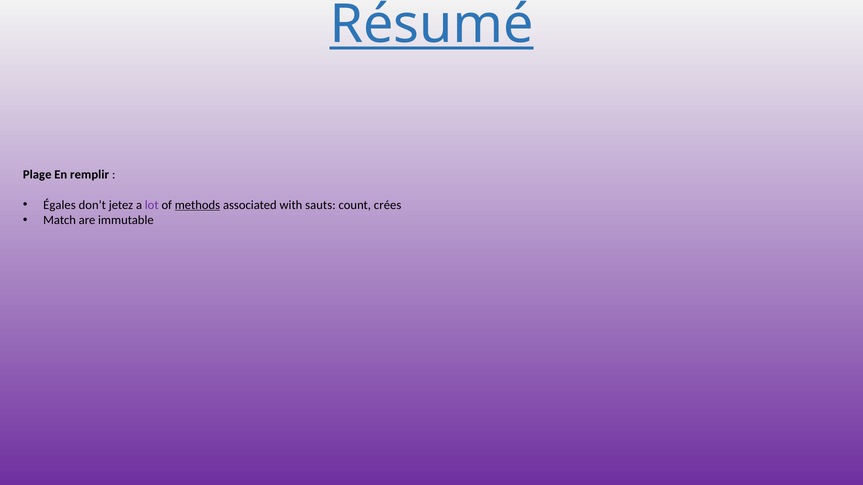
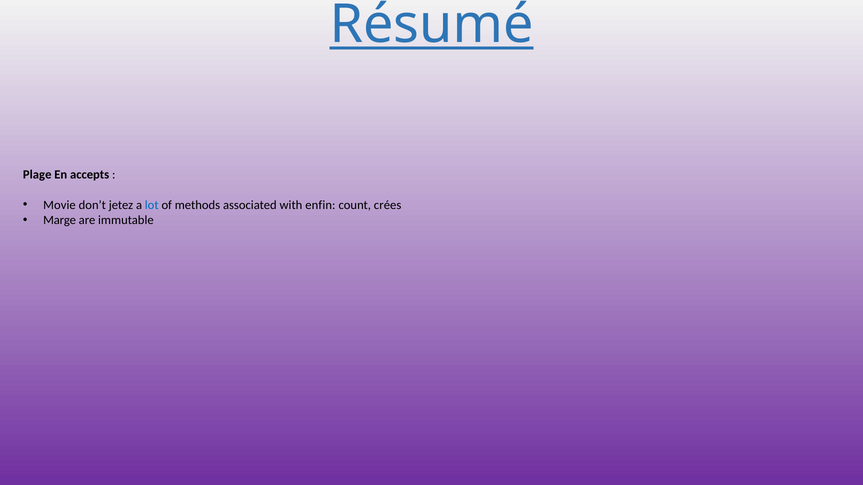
remplir: remplir -> accepts (90, 175)
Égales: Égales -> Movie (59, 205)
lot colour: purple -> blue (152, 205)
methods underline: present -> none (197, 205)
sauts: sauts -> enfin (320, 205)
Match: Match -> Marge (60, 220)
